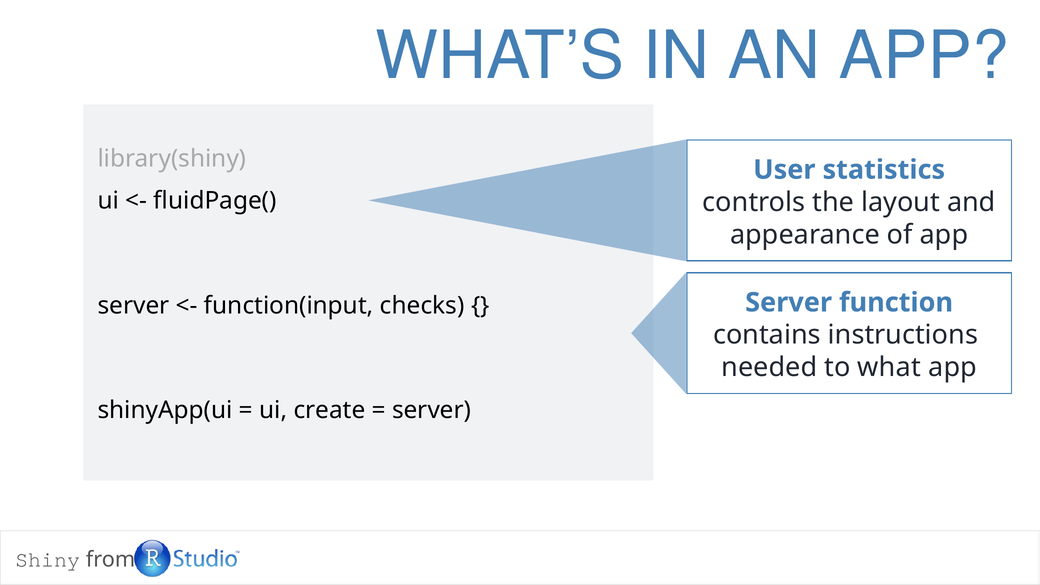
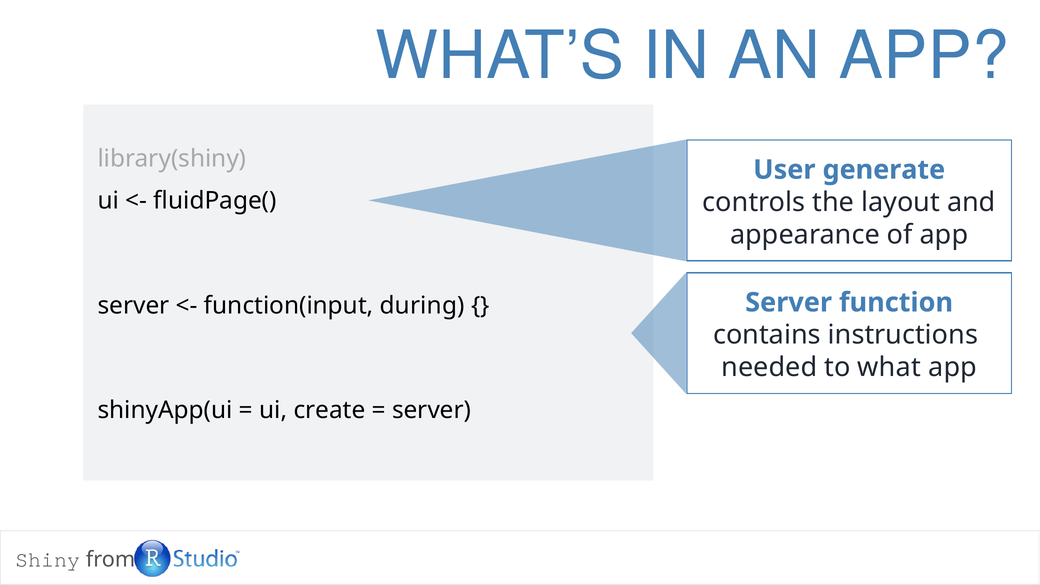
statistics: statistics -> generate (884, 170)
checks: checks -> during (422, 306)
